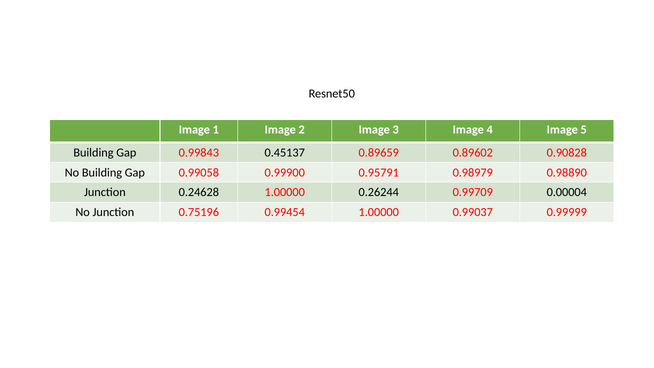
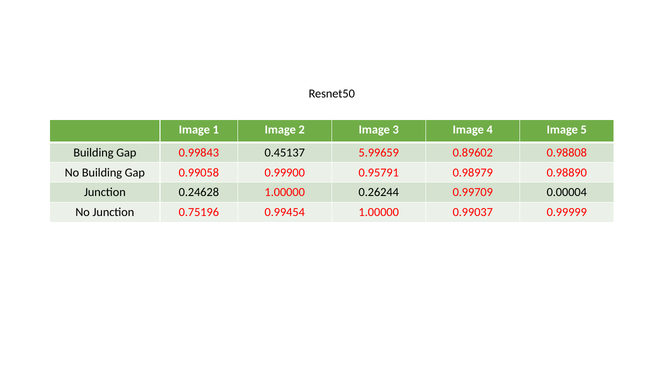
0.89659: 0.89659 -> 5.99659 (379, 153)
0.90828: 0.90828 -> 0.98808 (567, 153)
